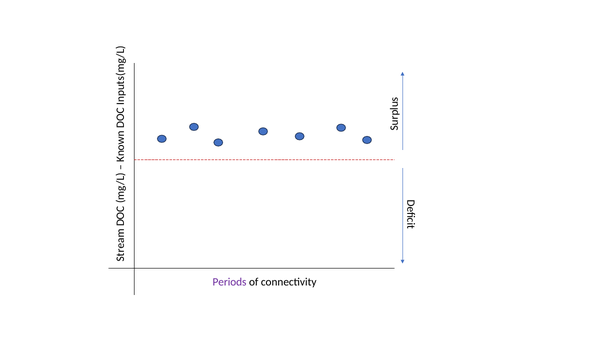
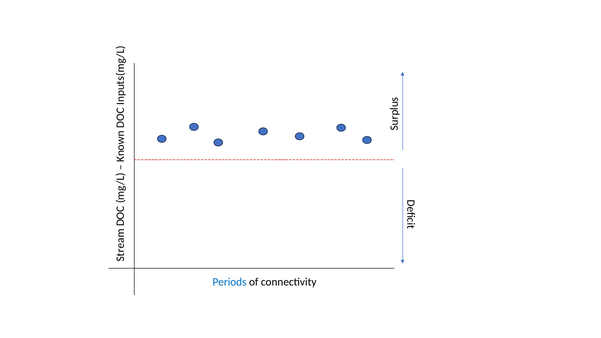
Periods colour: purple -> blue (230, 282)
